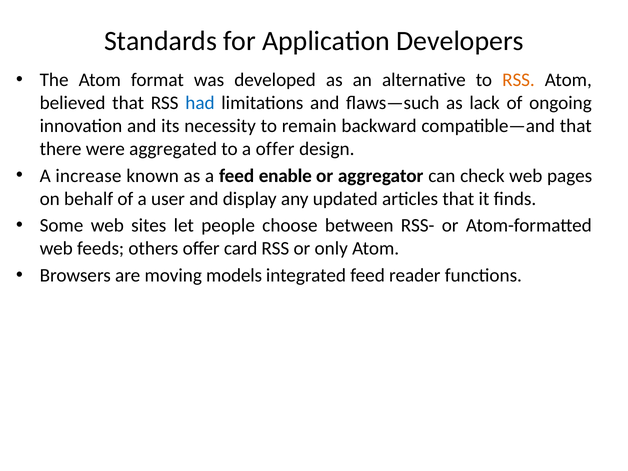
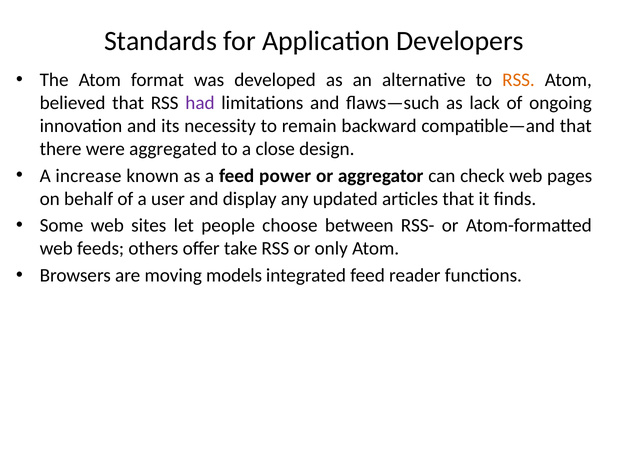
had colour: blue -> purple (200, 103)
a offer: offer -> close (275, 149)
enable: enable -> power (285, 176)
card: card -> take (241, 249)
